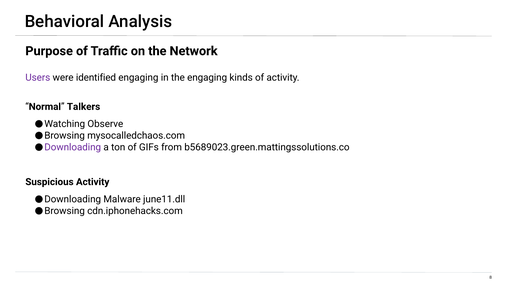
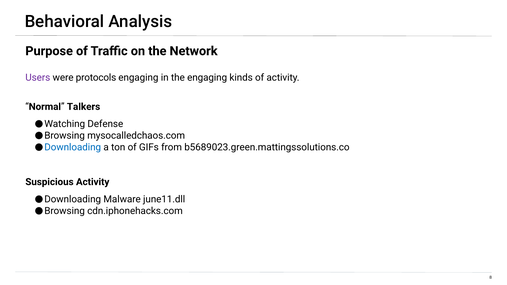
identified: identified -> protocols (96, 78)
Observe: Observe -> Defense (105, 124)
Downloading colour: purple -> blue (73, 147)
